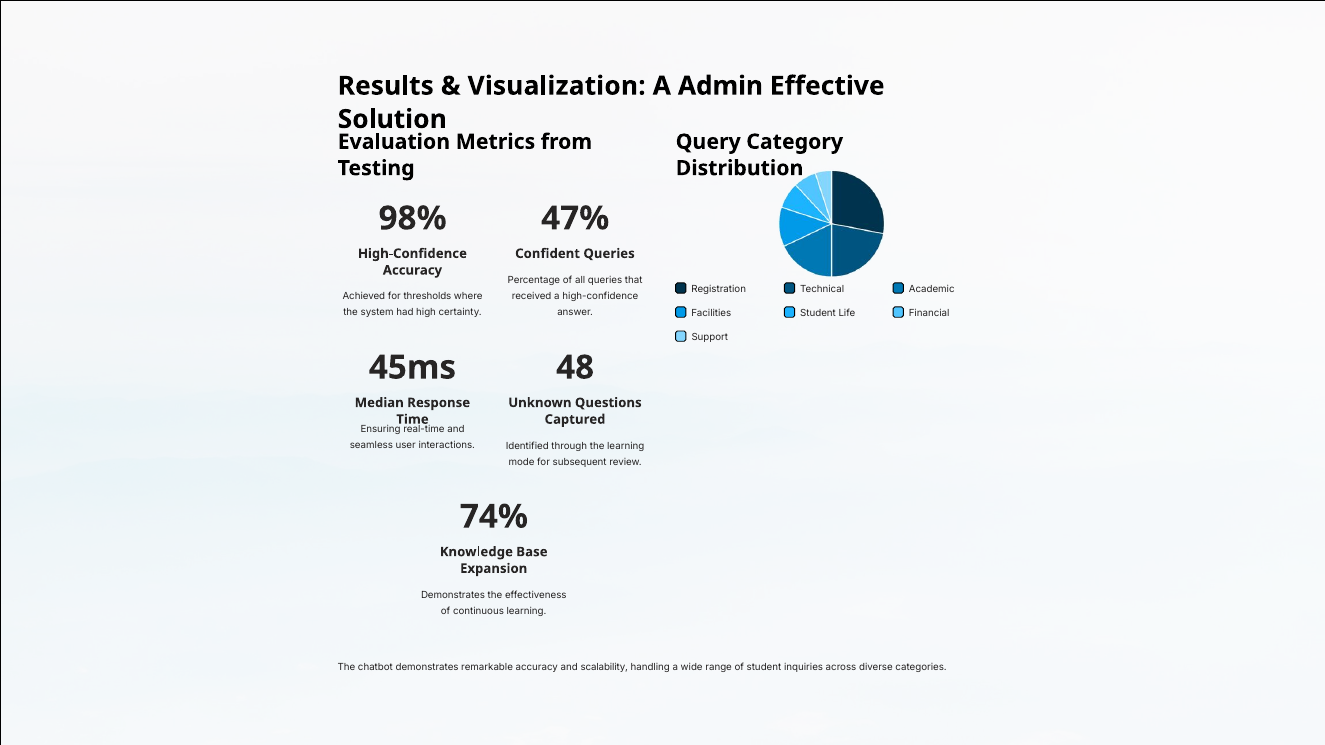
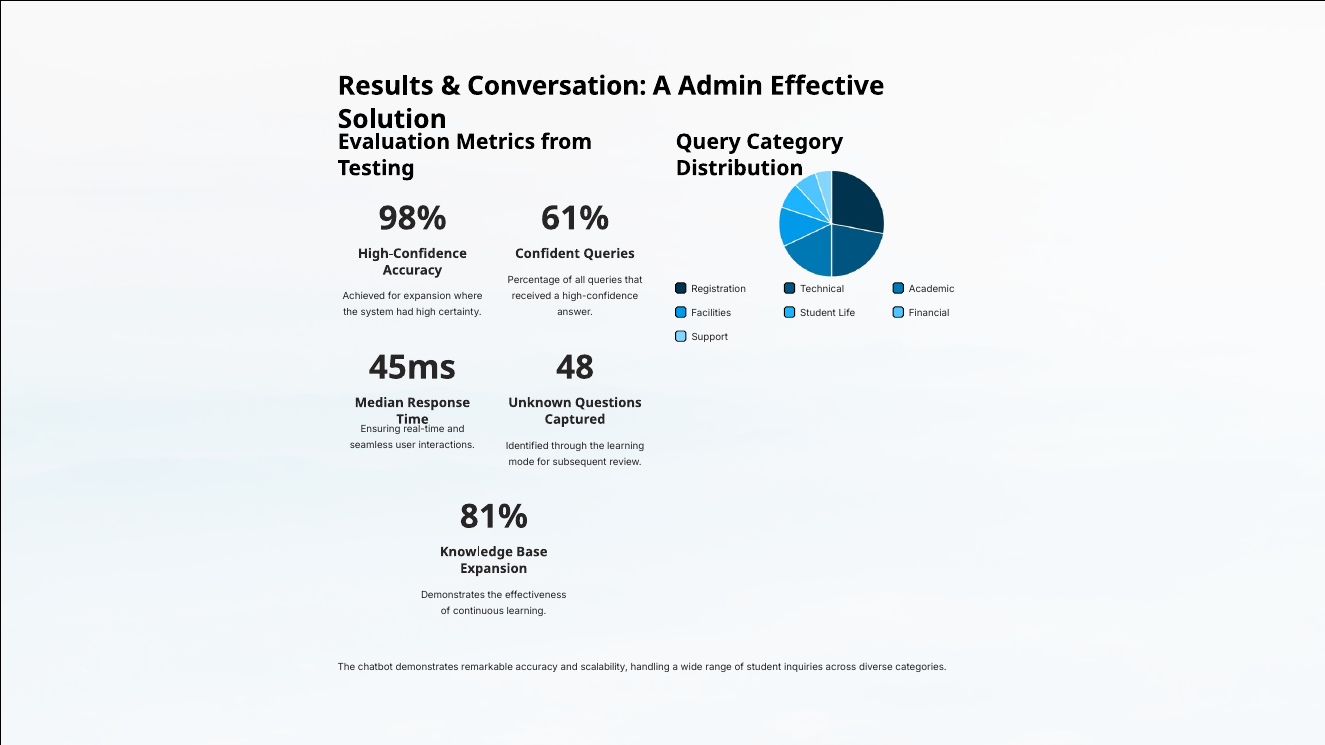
Visualization: Visualization -> Conversation (557, 86)
47%: 47% -> 61% (575, 218)
for thresholds: thresholds -> expansion (427, 297)
74%: 74% -> 81% (494, 517)
